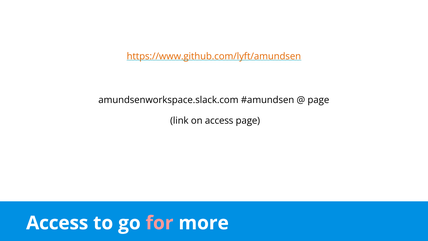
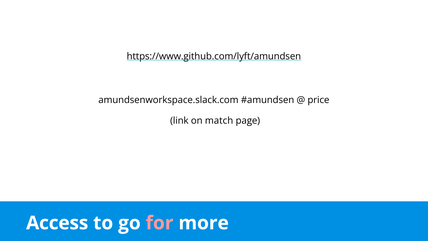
https://www.github.com/lyft/amundsen colour: orange -> black (214, 56)
page: page -> price (318, 100)
on access: access -> match (219, 121)
